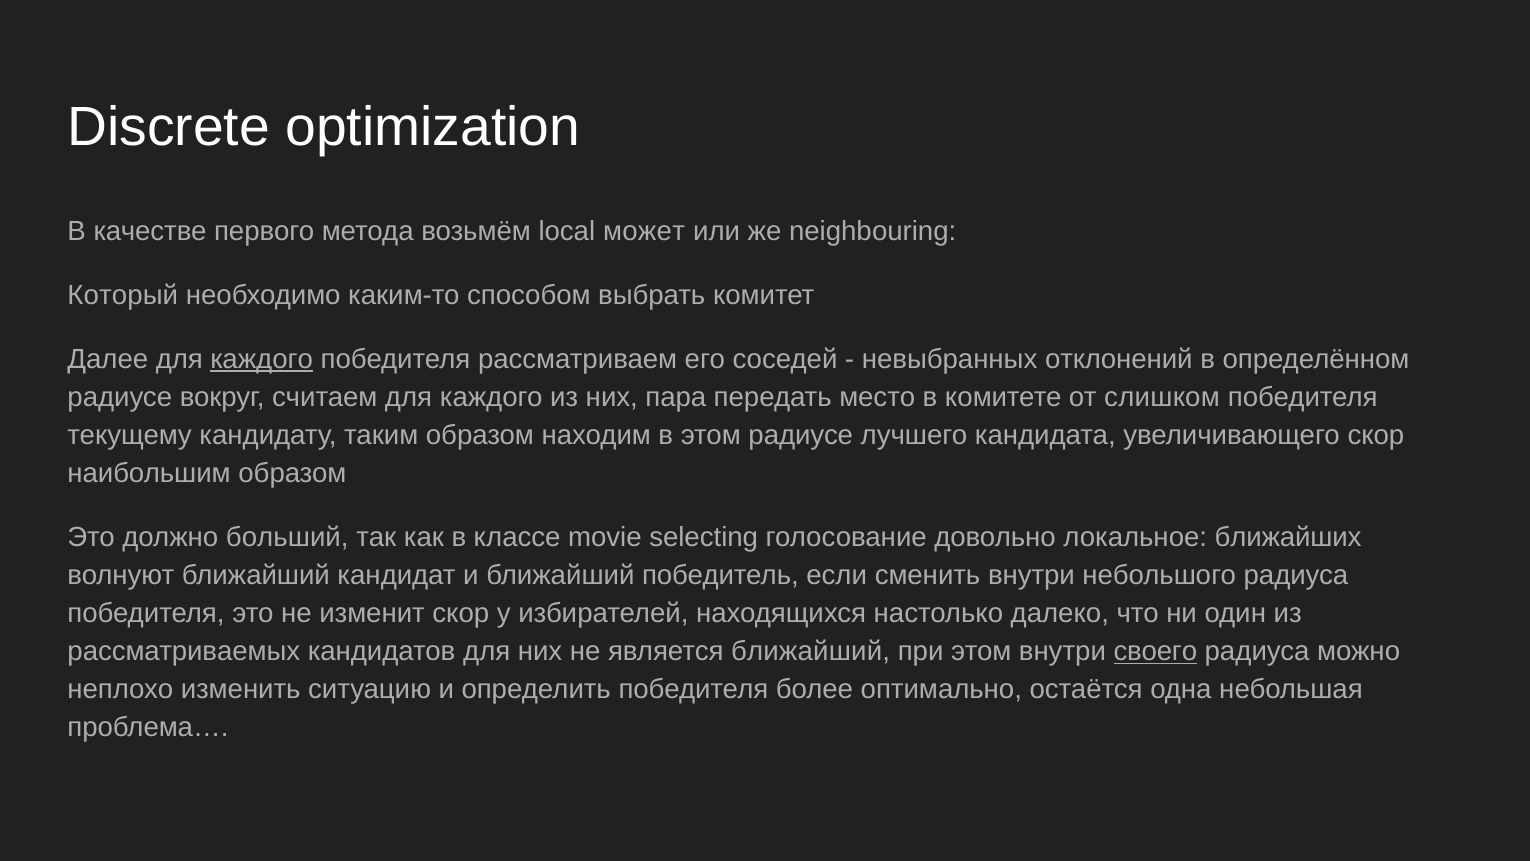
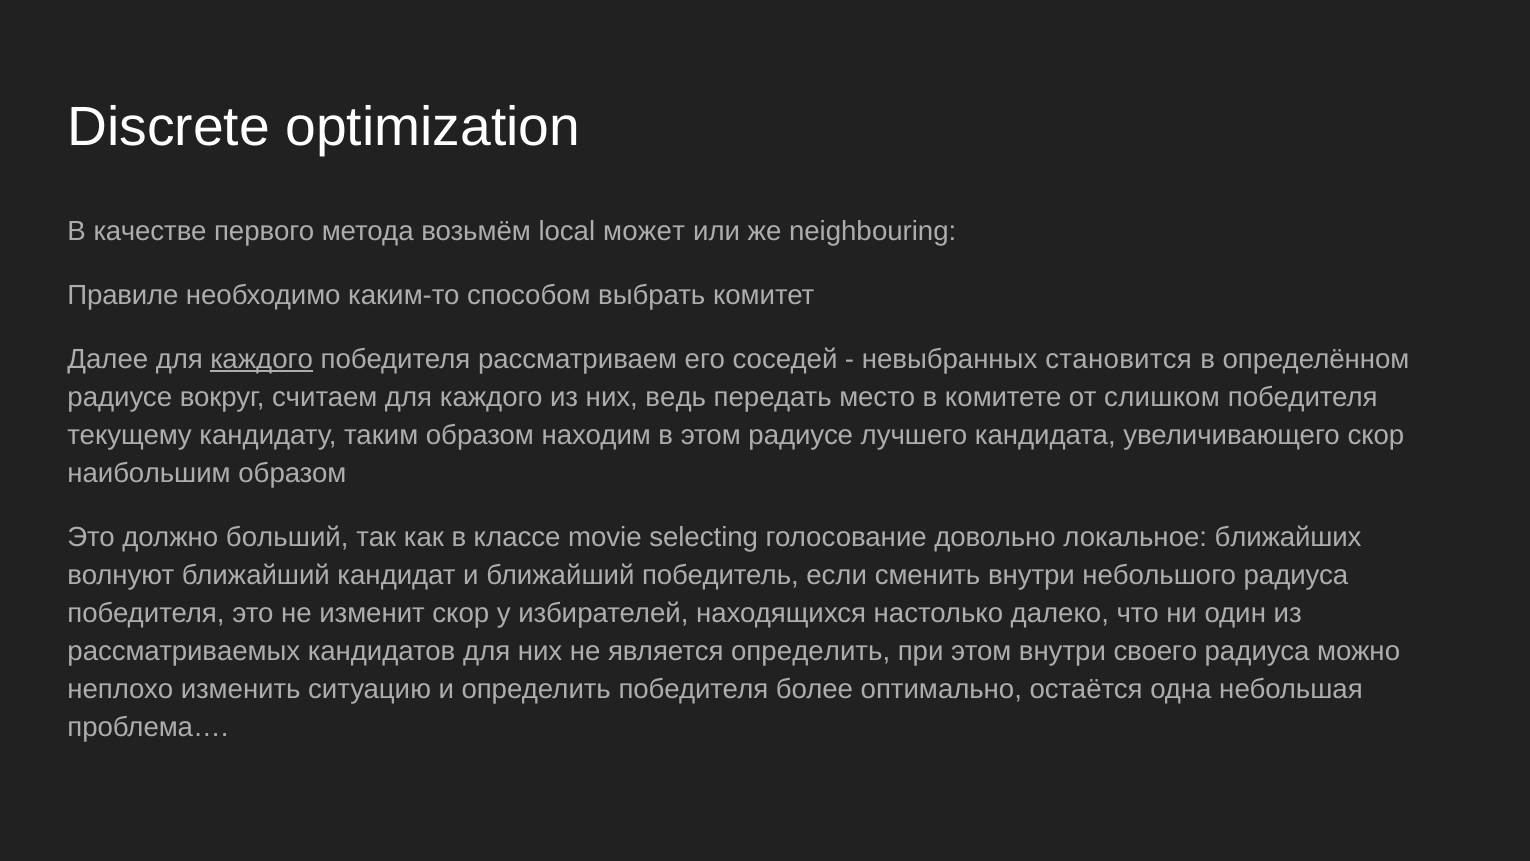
Который: Который -> Правиле (123, 295)
отклонений: отклонений -> становится (1119, 359)
пара: пара -> ведь (676, 397)
является ближайший: ближайший -> определить (811, 651)
своего underline: present -> none (1155, 651)
